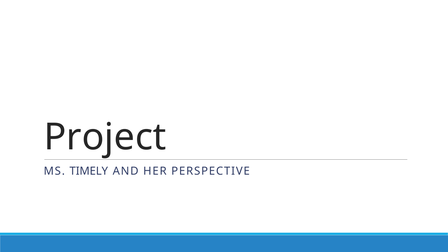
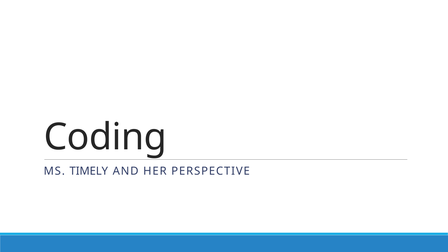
Project: Project -> Coding (105, 137)
